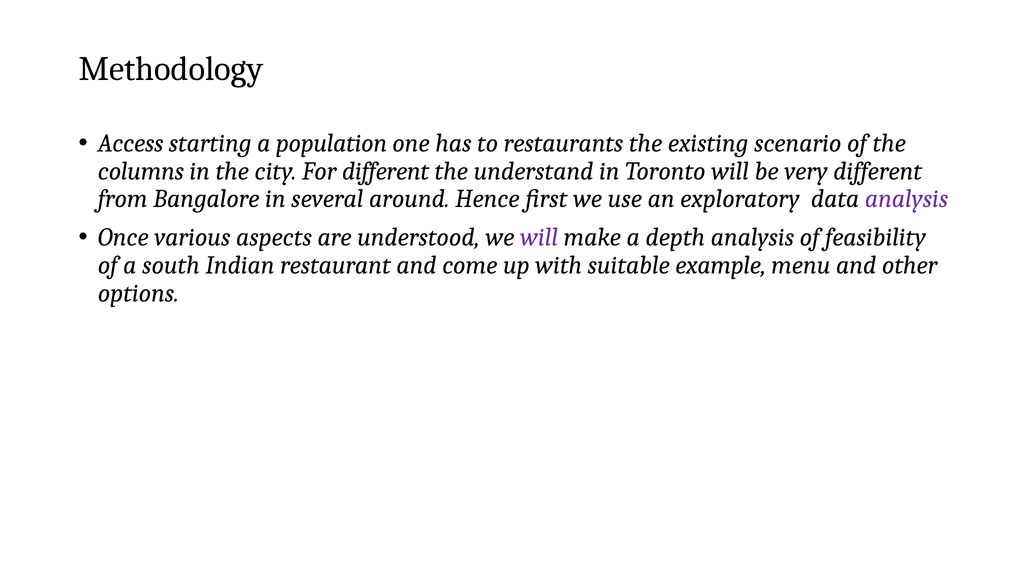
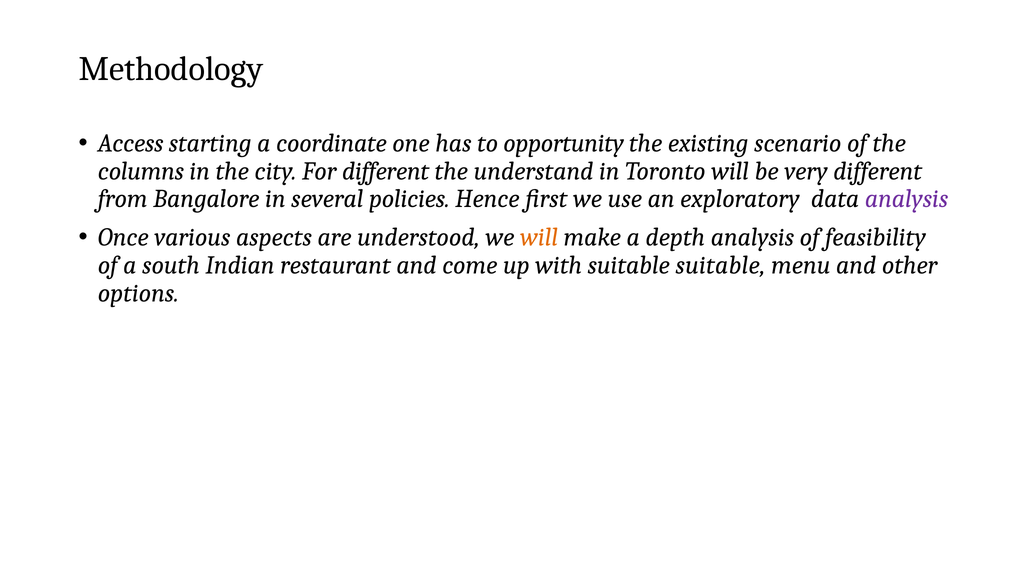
population: population -> coordinate (331, 143)
restaurants: restaurants -> opportunity (564, 143)
around: around -> policies (409, 199)
will colour: purple -> orange (539, 237)
suitable example: example -> suitable (720, 265)
